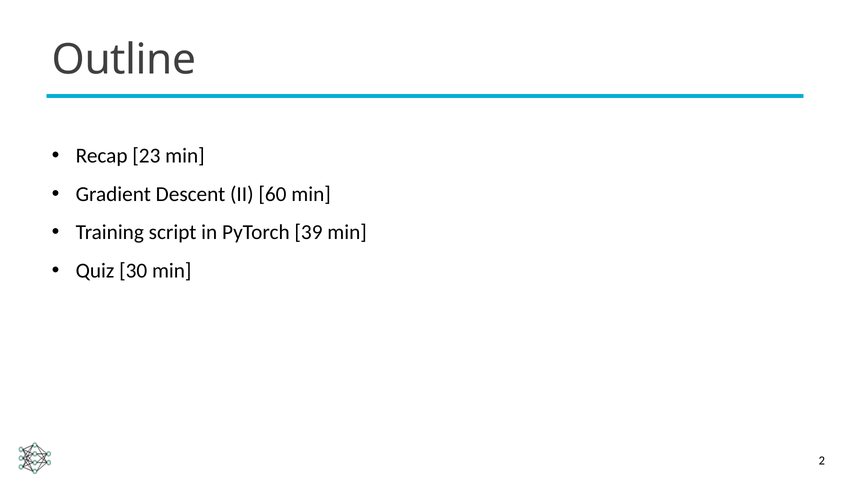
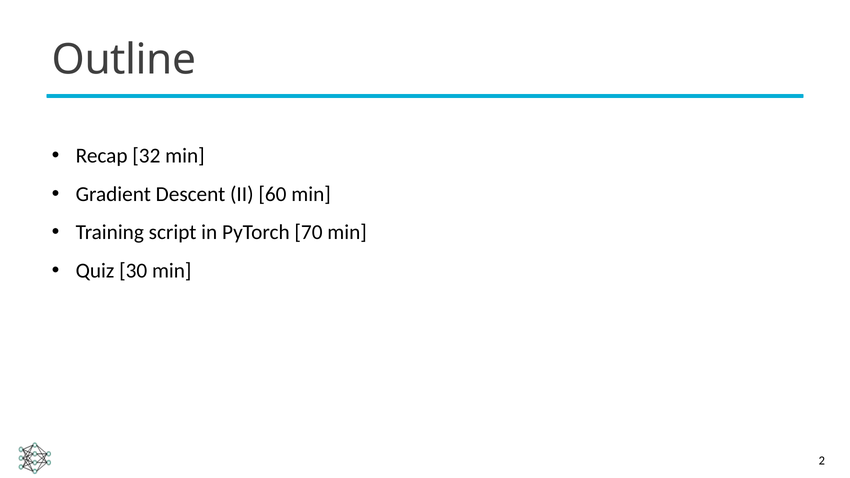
23: 23 -> 32 (146, 156)
39: 39 -> 70 (308, 233)
